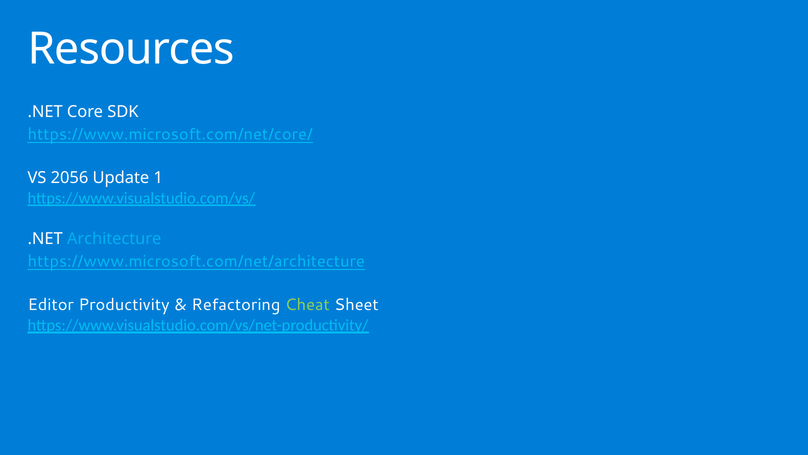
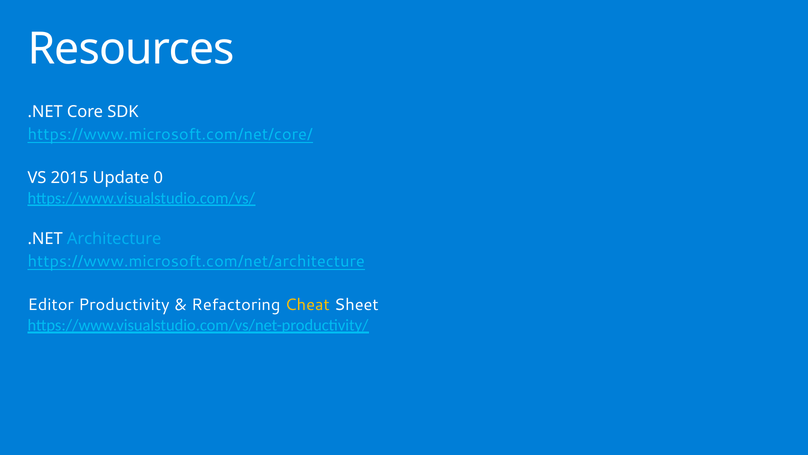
2056: 2056 -> 2015 (69, 178)
1: 1 -> 0 (158, 178)
Cheat colour: light green -> yellow (307, 305)
